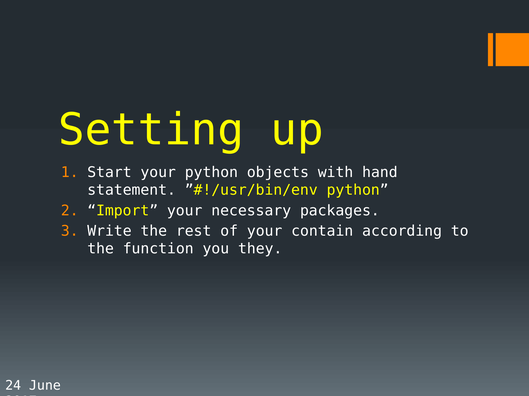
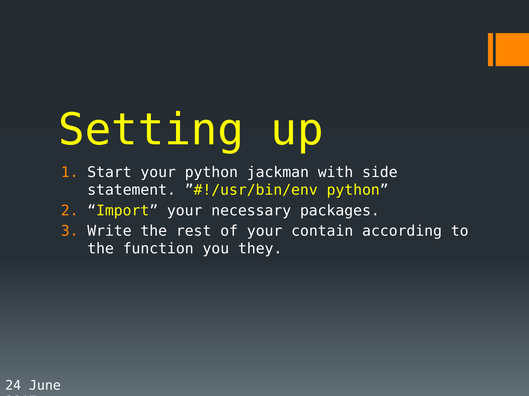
objects: objects -> jackman (278, 173)
hand: hand -> side (380, 173)
